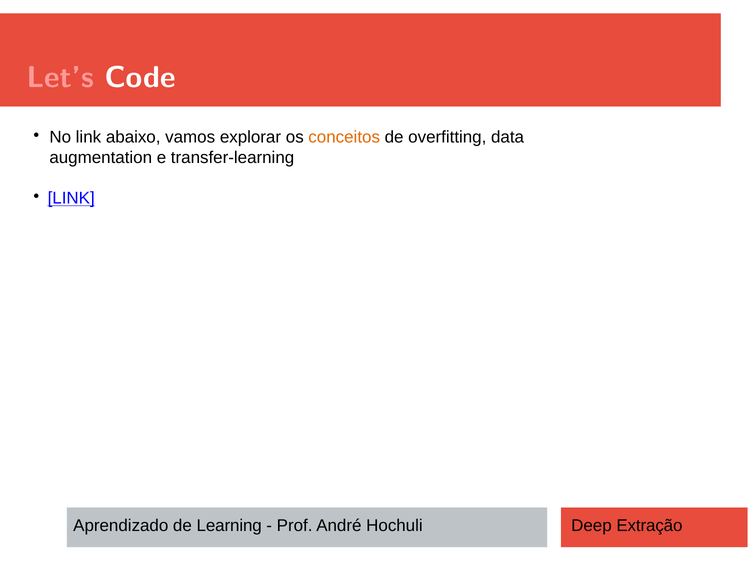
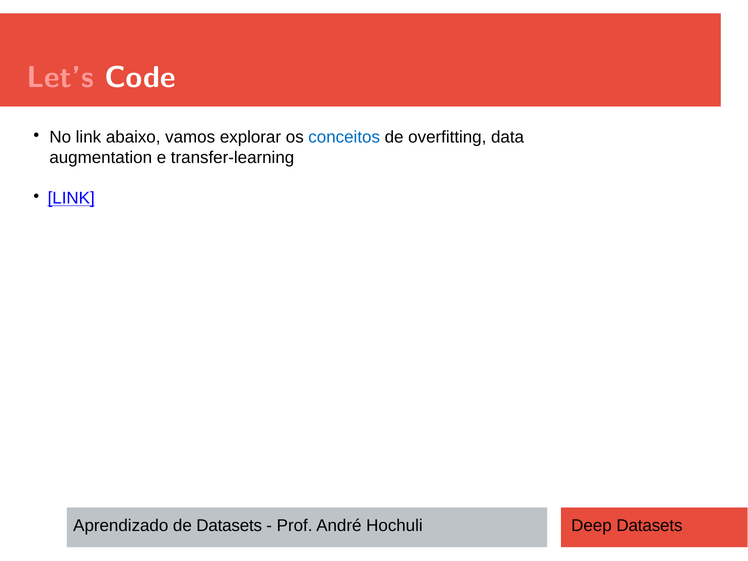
conceitos colour: orange -> blue (344, 137)
de Learning: Learning -> Datasets (229, 526)
Deep Extração: Extração -> Datasets (649, 526)
